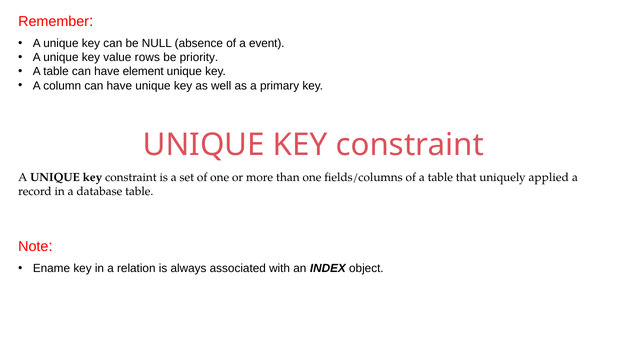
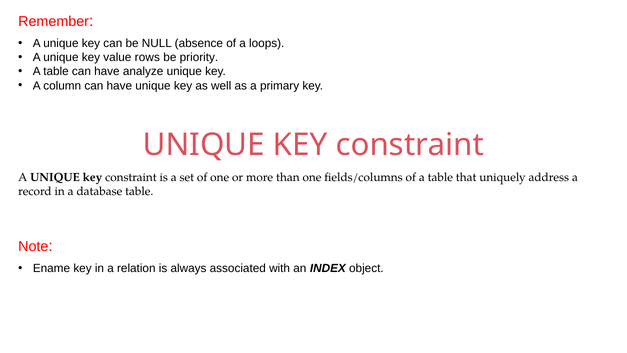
event: event -> loops (267, 43)
element: element -> analyze (143, 72)
applied: applied -> address (549, 177)
